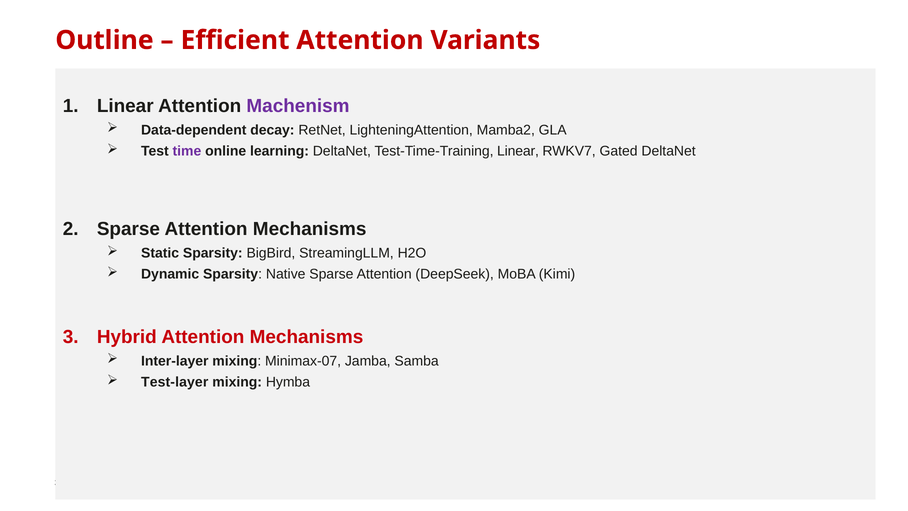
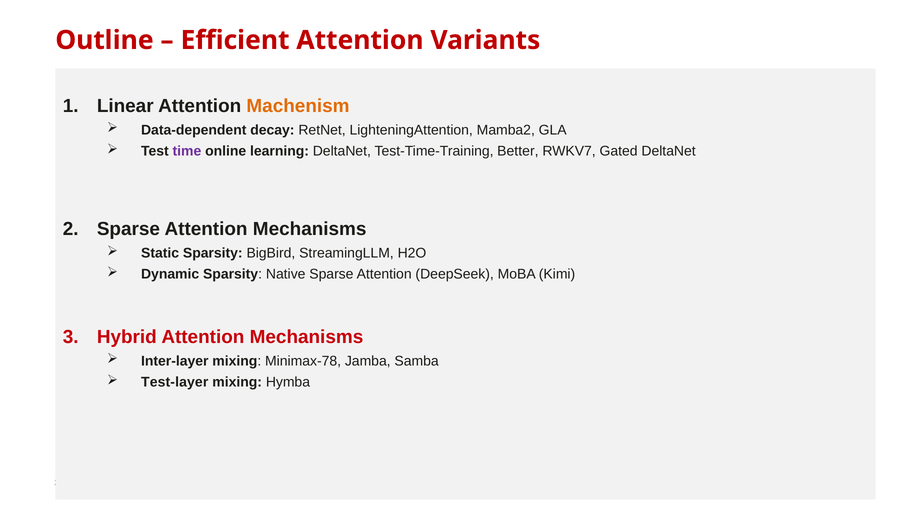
Machenism colour: purple -> orange (298, 106)
Test-Time-Training Linear: Linear -> Better (518, 151)
Minimax-07: Minimax-07 -> Minimax-78 (303, 361)
